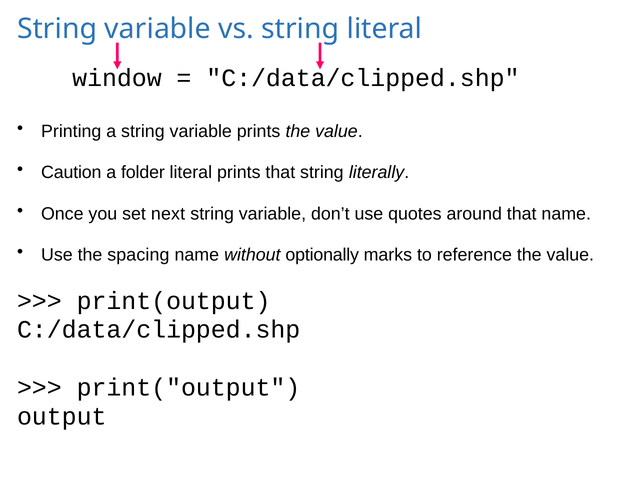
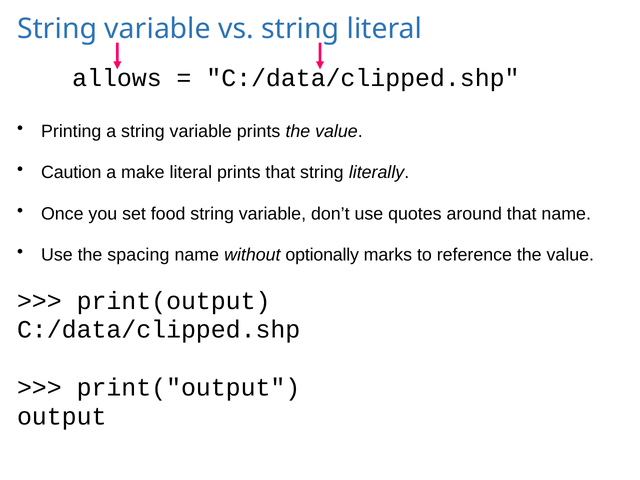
window: window -> allows (117, 78)
folder: folder -> make (143, 173)
next: next -> food (168, 214)
